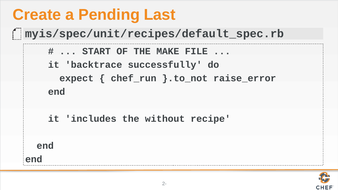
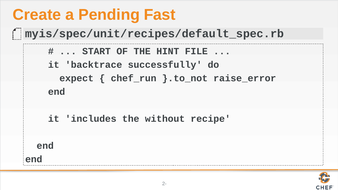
Last: Last -> Fast (160, 15)
MAKE: MAKE -> HINT (168, 51)
